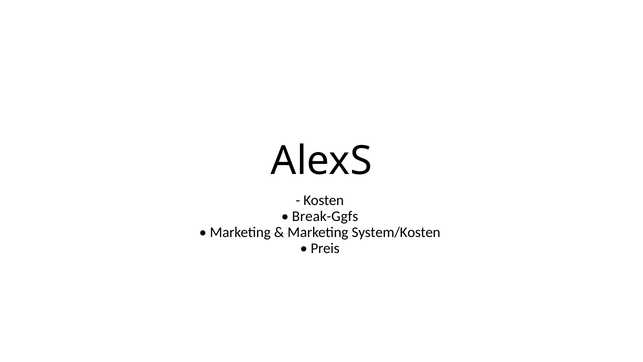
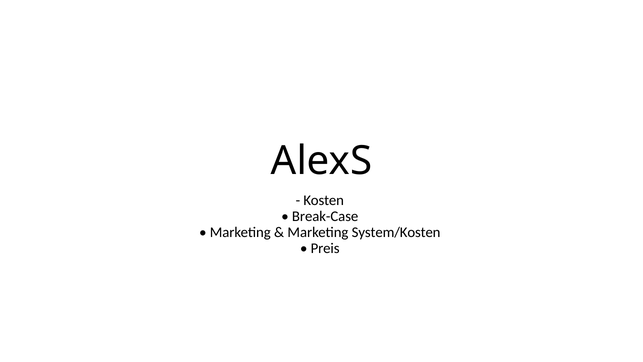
Break-Ggfs: Break-Ggfs -> Break-Case (325, 216)
